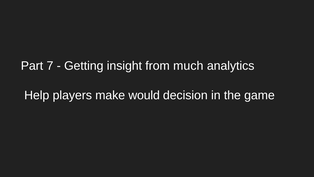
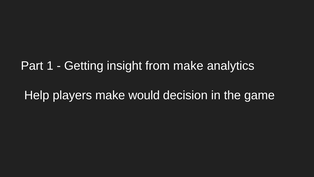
7: 7 -> 1 (50, 66)
from much: much -> make (188, 66)
